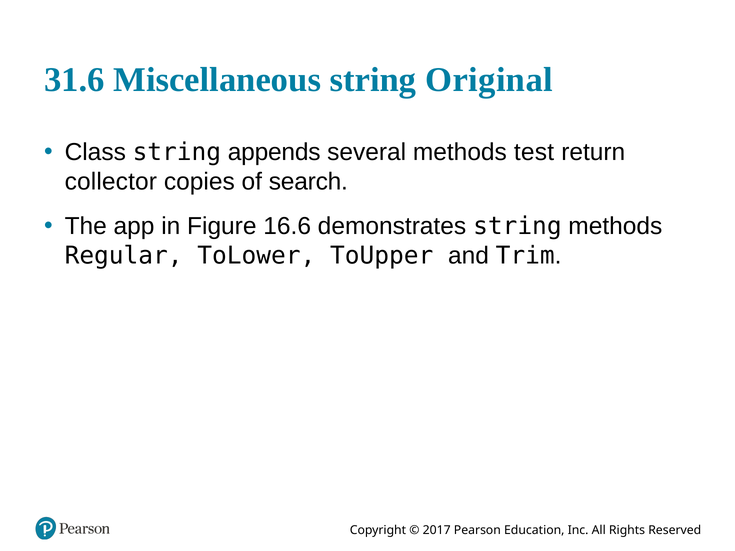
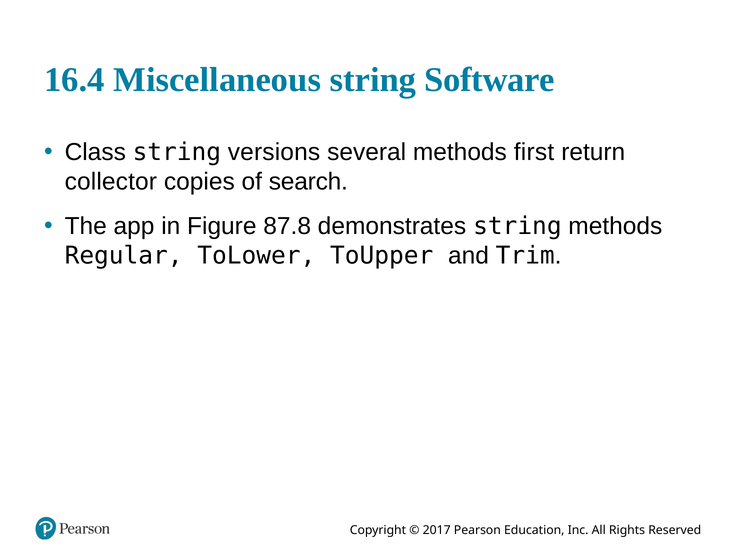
31.6: 31.6 -> 16.4 (74, 80)
Original: Original -> Software (489, 80)
appends: appends -> versions (274, 152)
test: test -> first (534, 152)
16.6: 16.6 -> 87.8 (287, 227)
